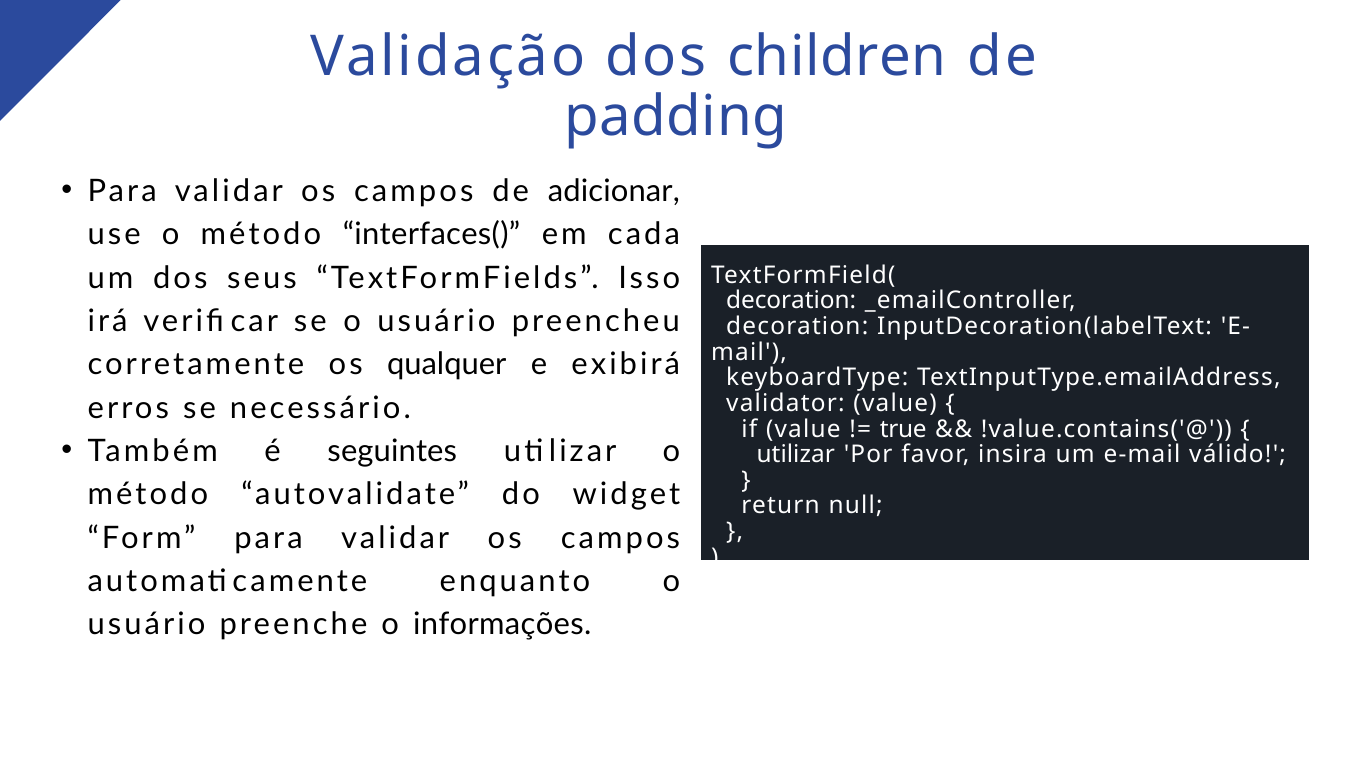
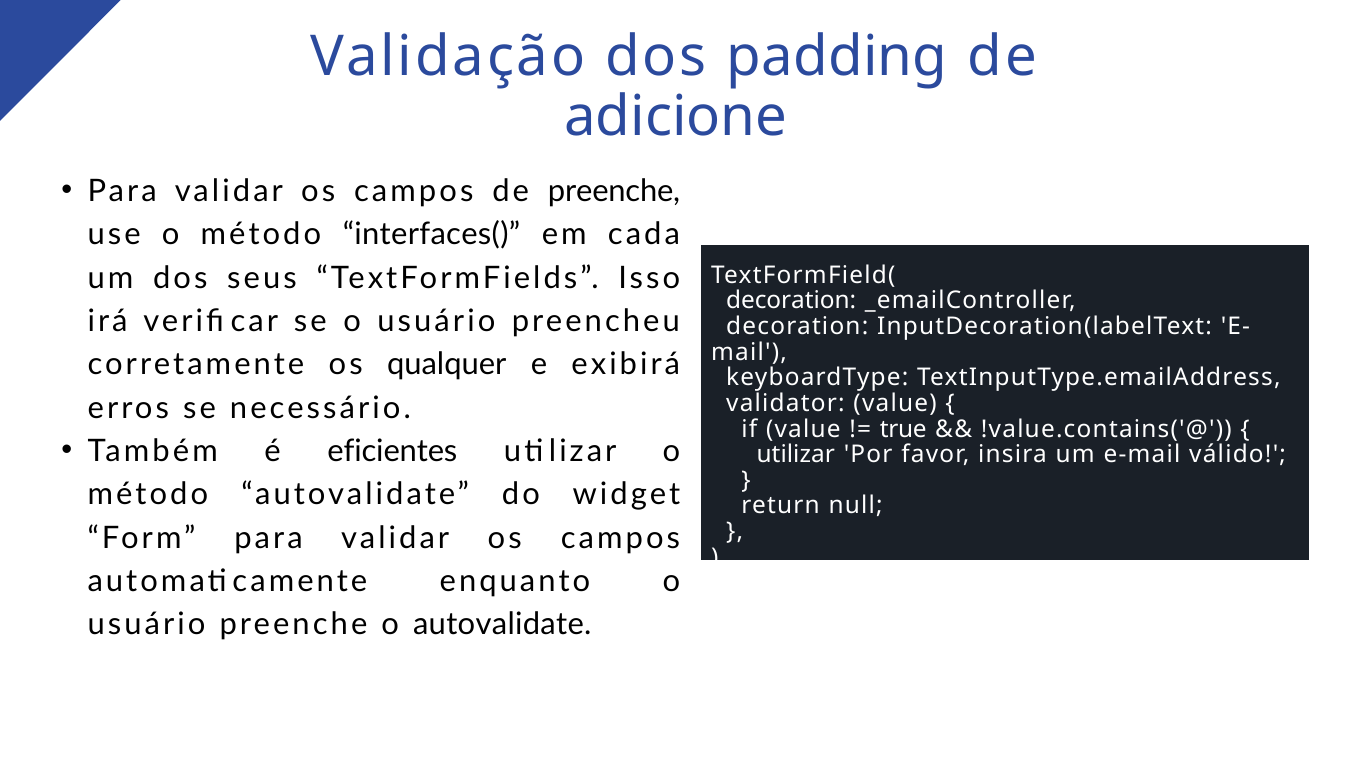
children: children -> padding (837, 57)
padding: padding -> adicione (676, 117)
de adicionar: adicionar -> preenche (614, 191)
seguintes: seguintes -> eficientes (392, 452)
o informações: informações -> autovalidate (502, 625)
